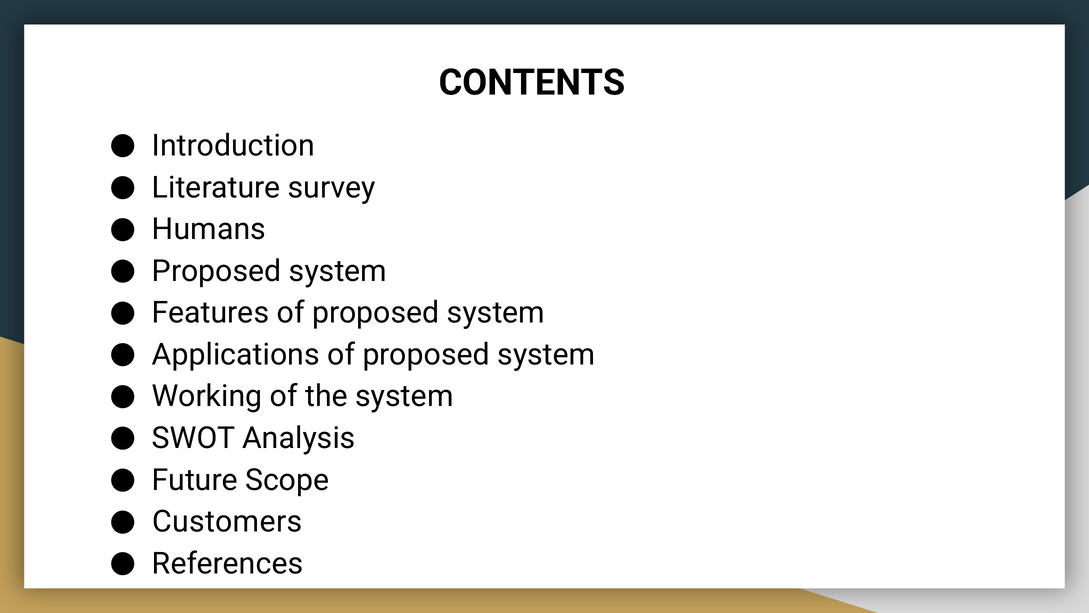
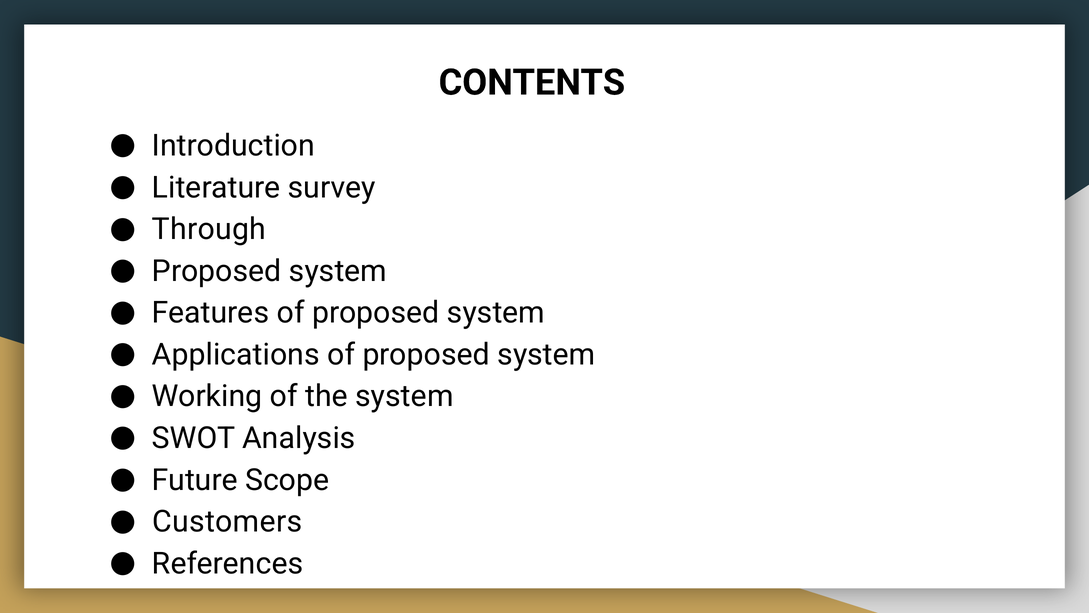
Humans: Humans -> Through (209, 229)
